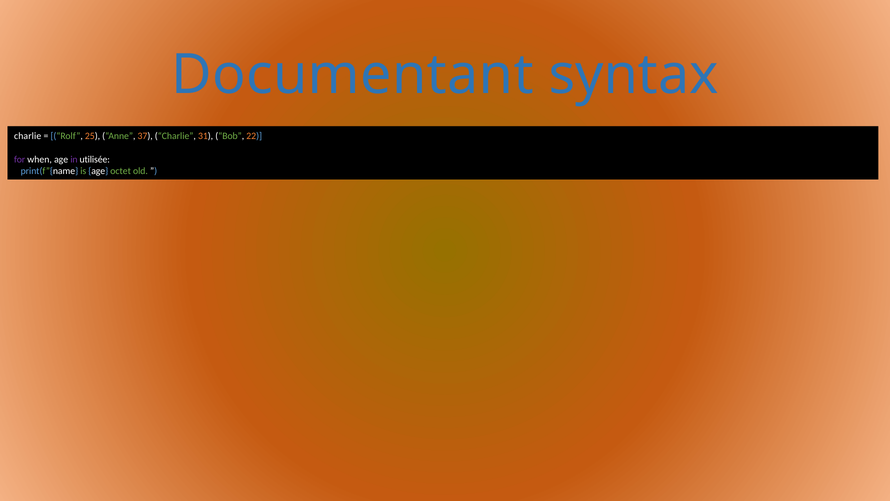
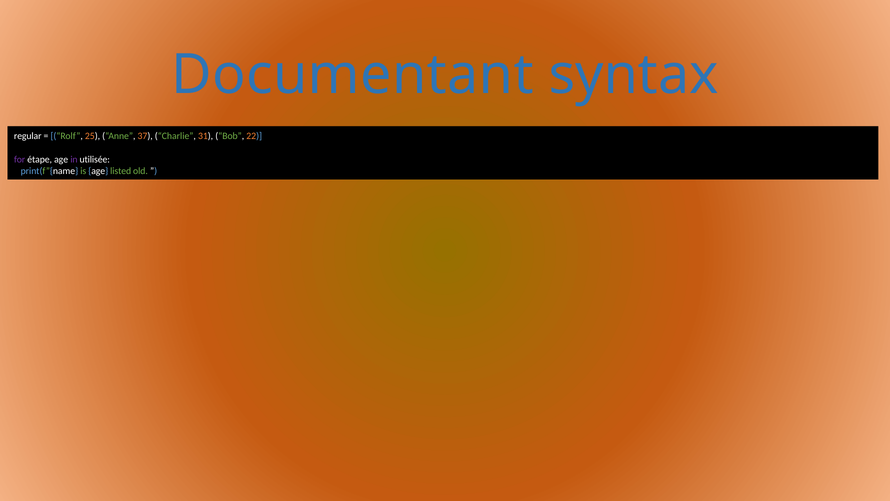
charlie: charlie -> regular (28, 136)
when: when -> étape (40, 159)
octet: octet -> listed (121, 171)
